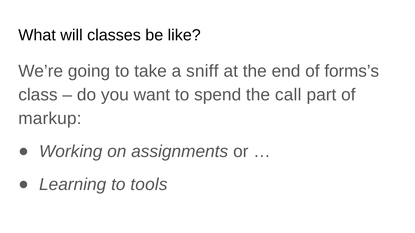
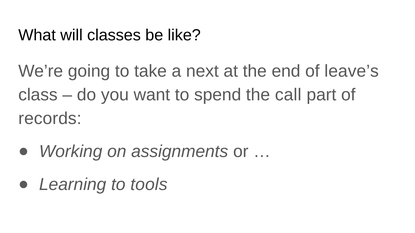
sniff: sniff -> next (202, 71)
forms’s: forms’s -> leave’s (352, 71)
markup: markup -> records (50, 119)
